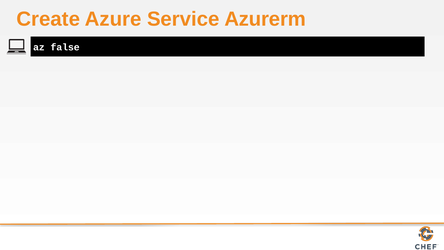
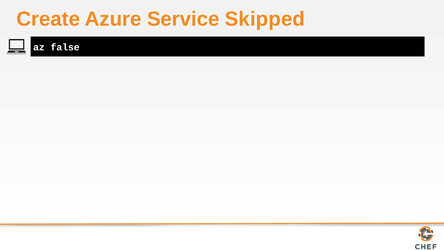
Azurerm: Azurerm -> Skipped (265, 19)
